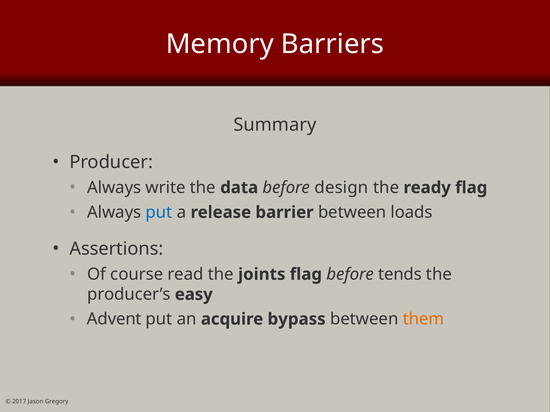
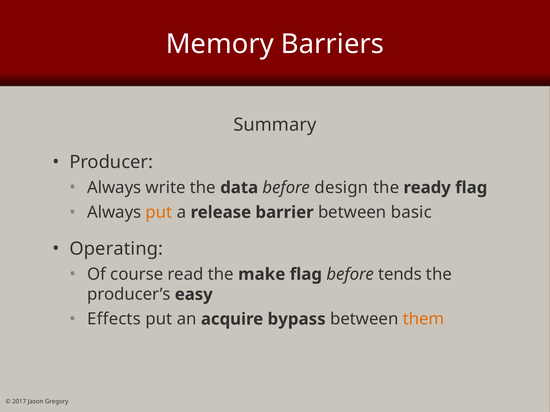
put colour: blue -> orange (159, 213)
loads: loads -> basic (411, 213)
Assertions: Assertions -> Operating (116, 249)
joints: joints -> make (262, 275)
Advent: Advent -> Effects (114, 319)
